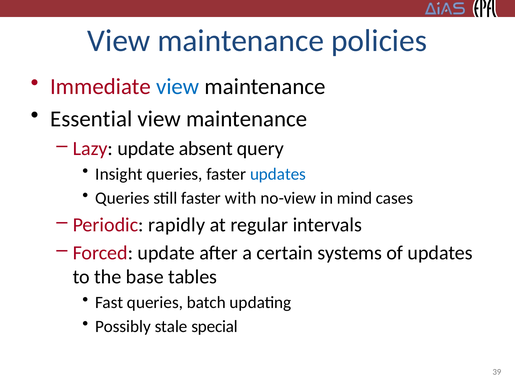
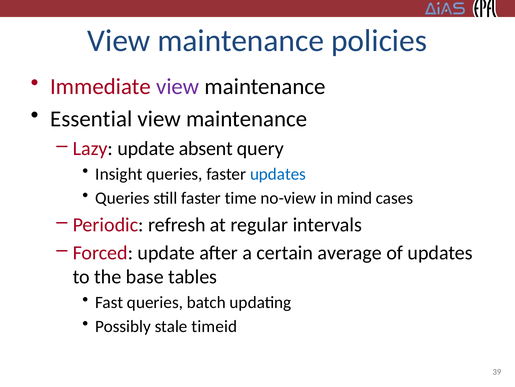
view colour: blue -> purple (178, 87)
with: with -> time (241, 198)
rapidly: rapidly -> refresh (177, 224)
systems: systems -> average (350, 252)
special: special -> timeid (214, 326)
